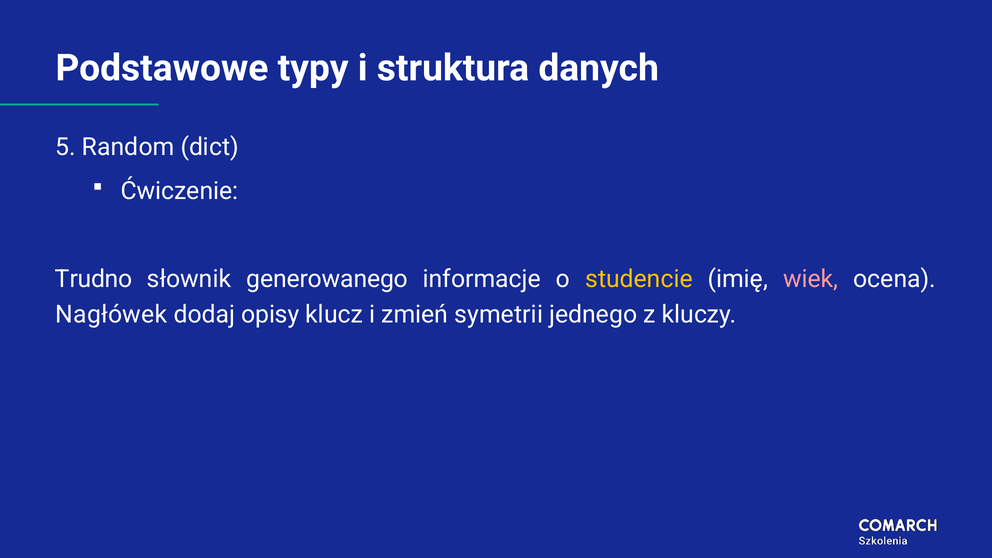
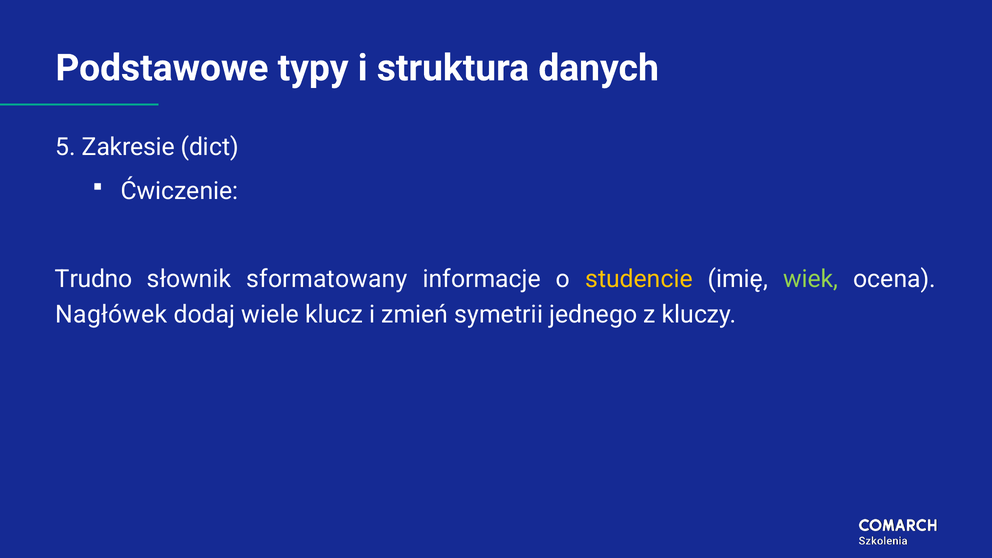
Random: Random -> Zakresie (128, 147)
generowanego: generowanego -> sformatowany (327, 279)
wiek colour: pink -> light green (811, 279)
opisy: opisy -> wiele (270, 315)
